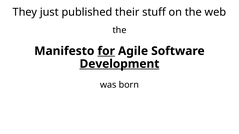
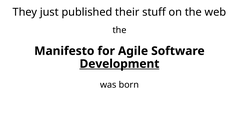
for underline: present -> none (106, 51)
